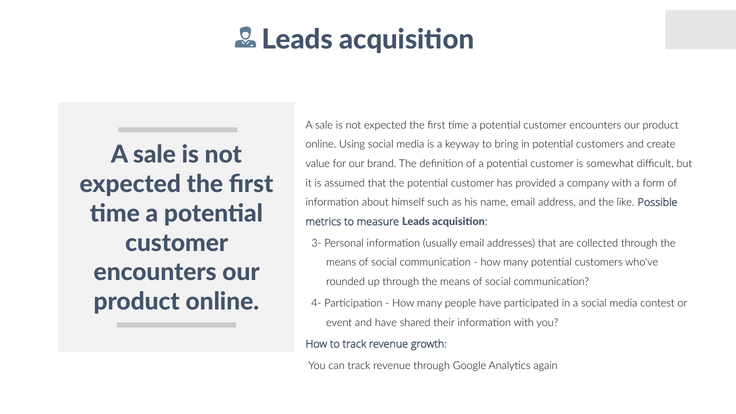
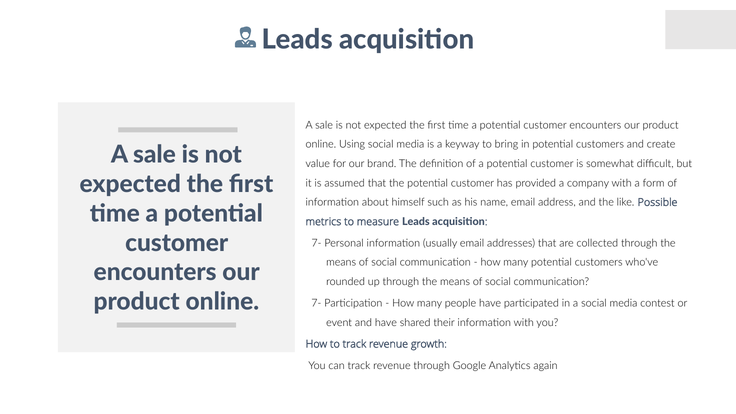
3-: 3- -> 7- (316, 243)
4-: 4- -> 7- (316, 303)
